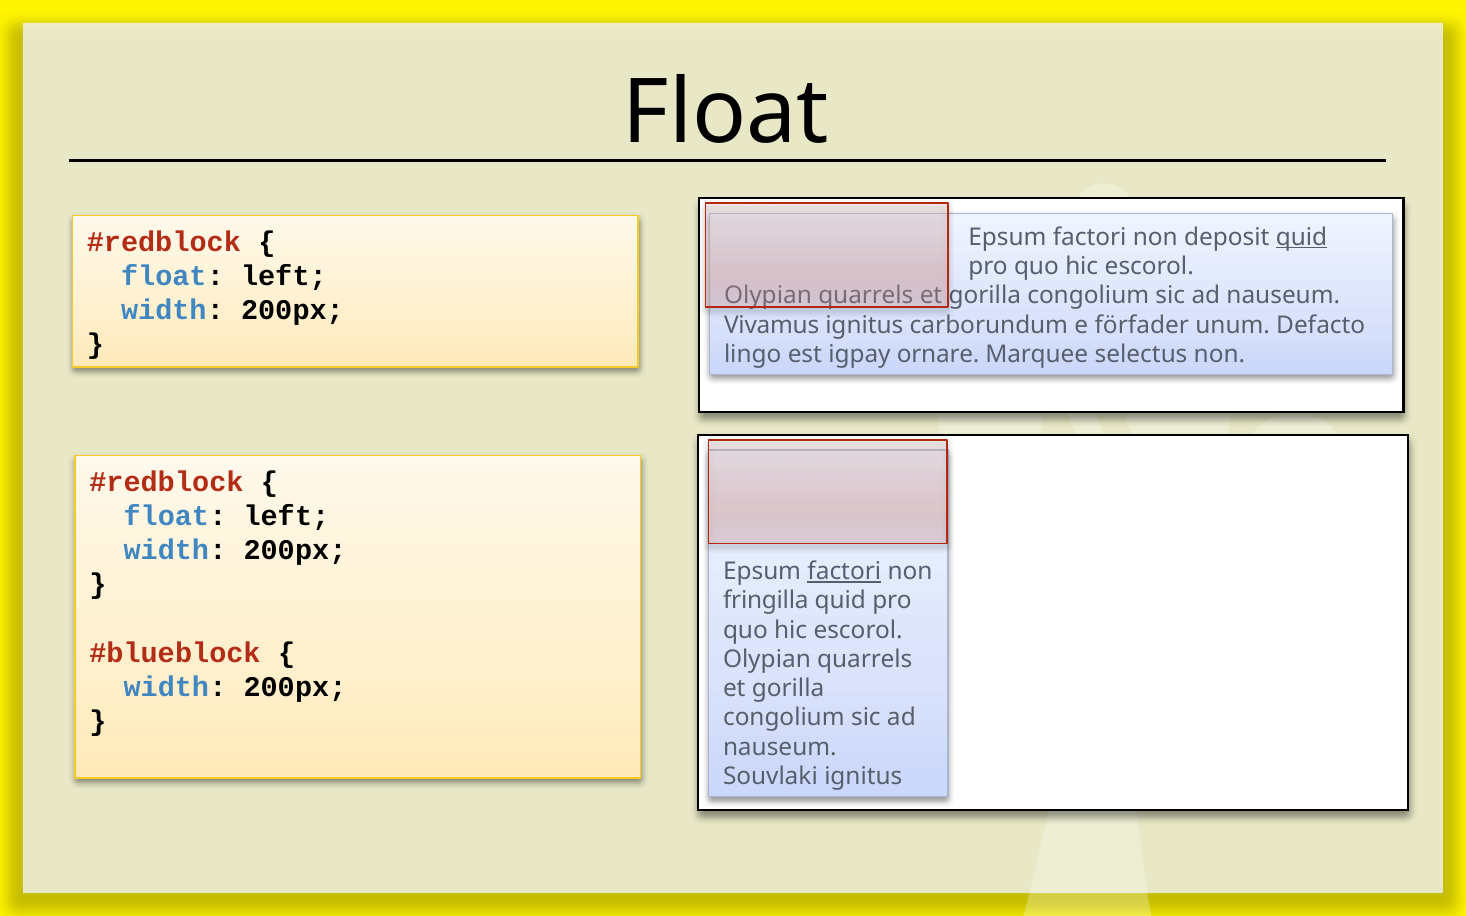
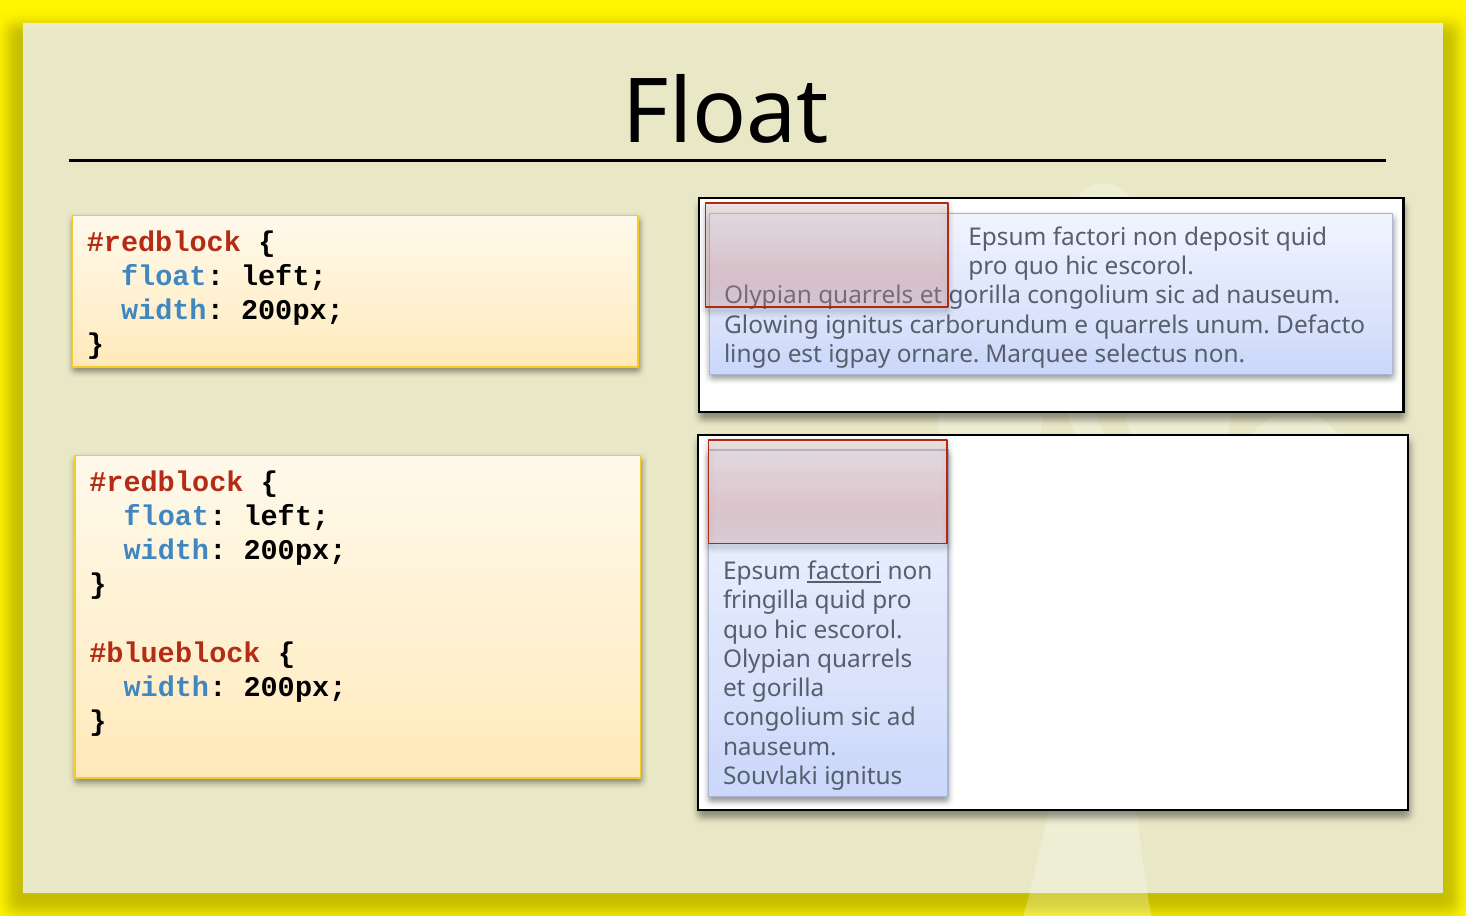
quid underline: present -> none (1301, 237)
Vivamus: Vivamus -> Glowing (771, 325)
e förfader: förfader -> quarrels (1142, 325)
